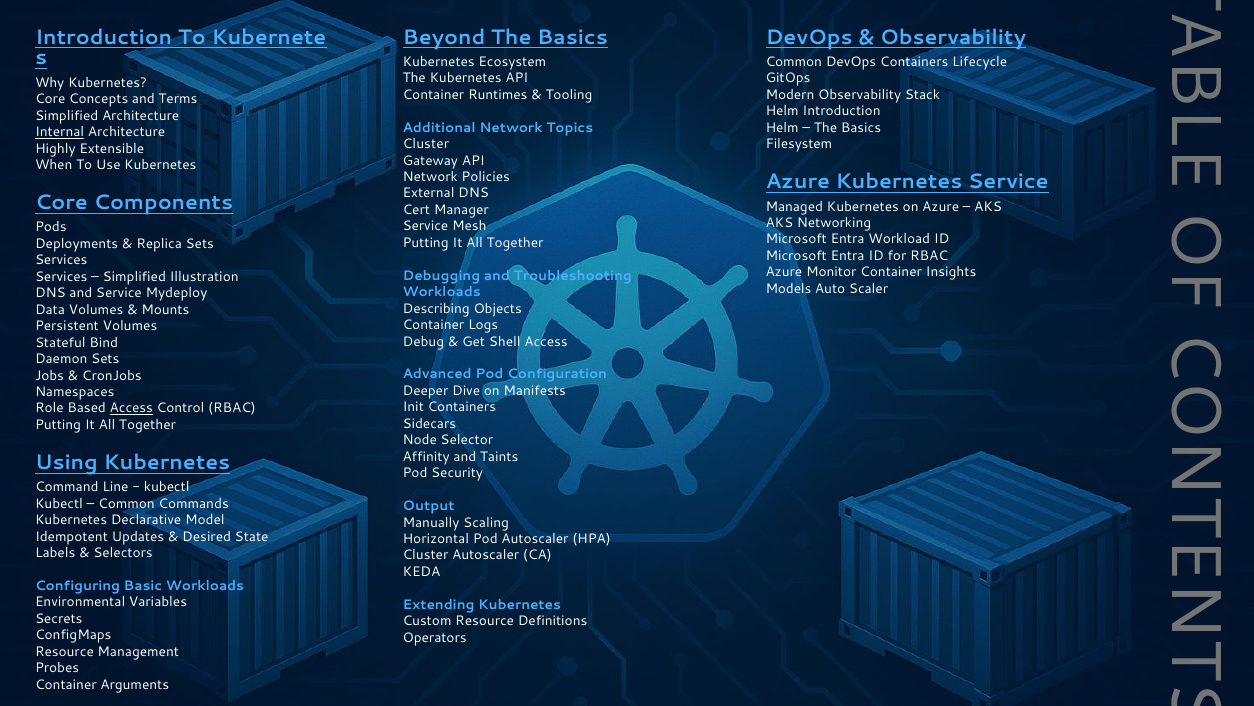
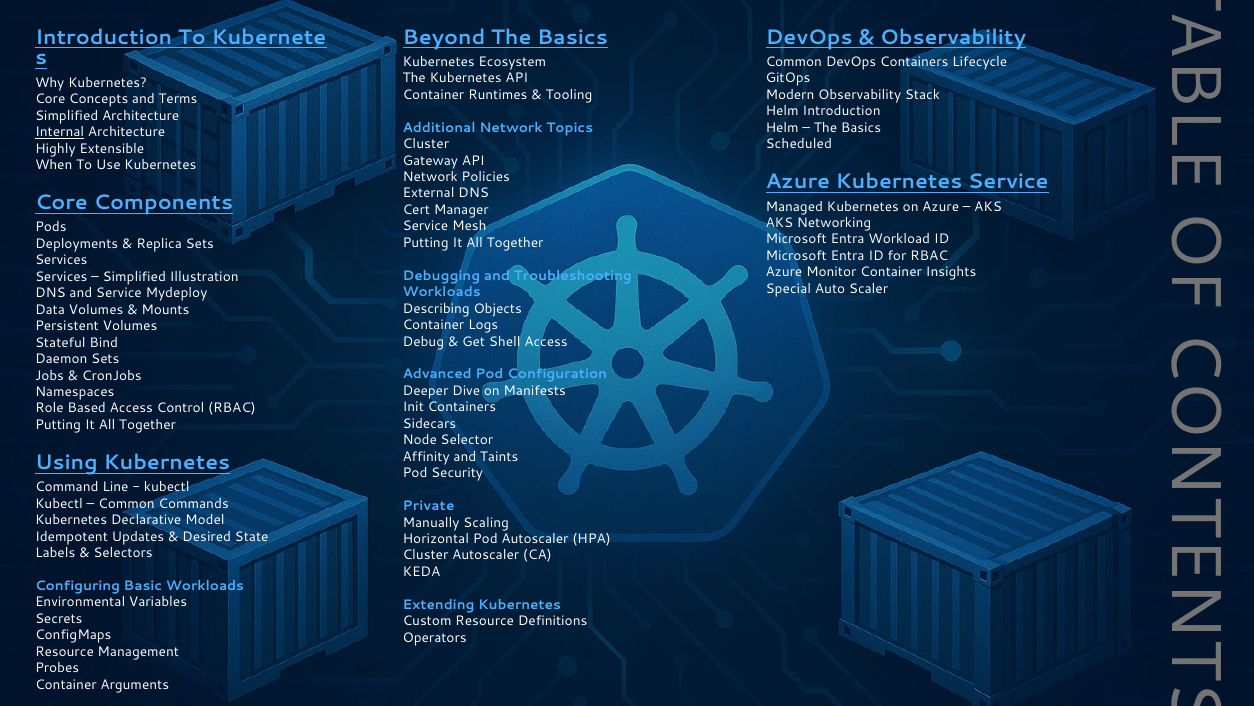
Filesystem: Filesystem -> Scheduled (799, 144)
Models: Models -> Special (788, 289)
Access underline: present -> none (131, 408)
Output: Output -> Private (429, 506)
